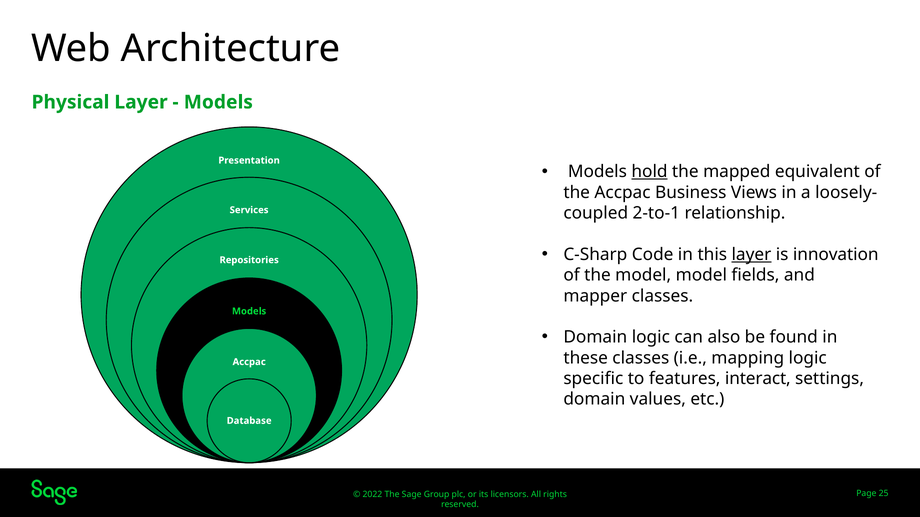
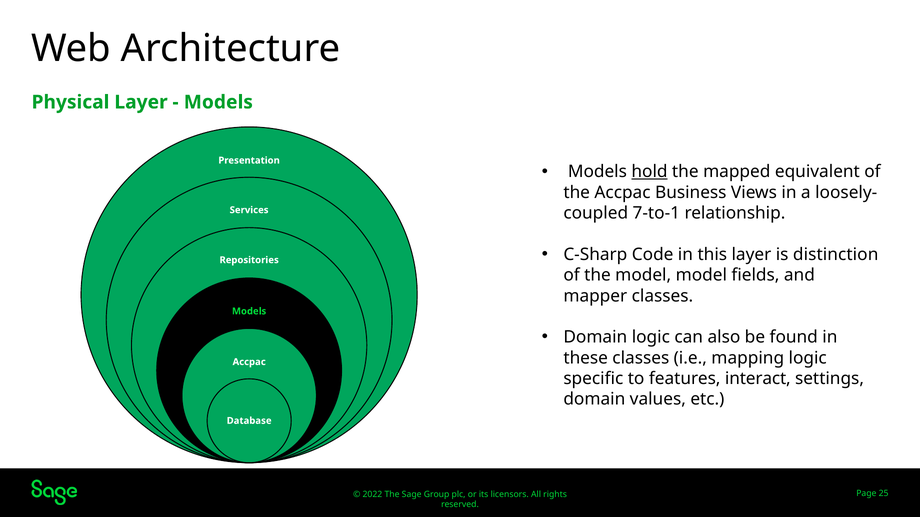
2-to-1: 2-to-1 -> 7-to-1 (656, 213)
layer underline: present -> none (751, 255)
innovation: innovation -> distinction (836, 255)
